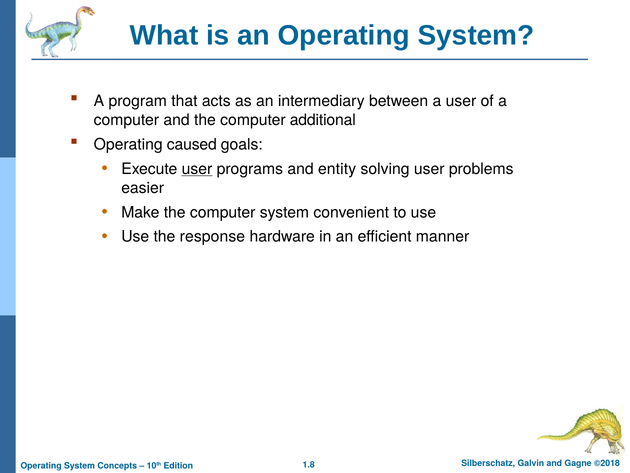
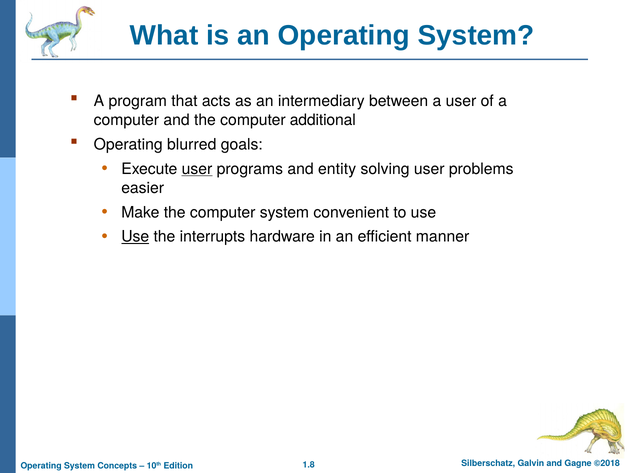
caused: caused -> blurred (192, 144)
Use underline: none -> present (135, 237)
response: response -> interrupts (212, 237)
